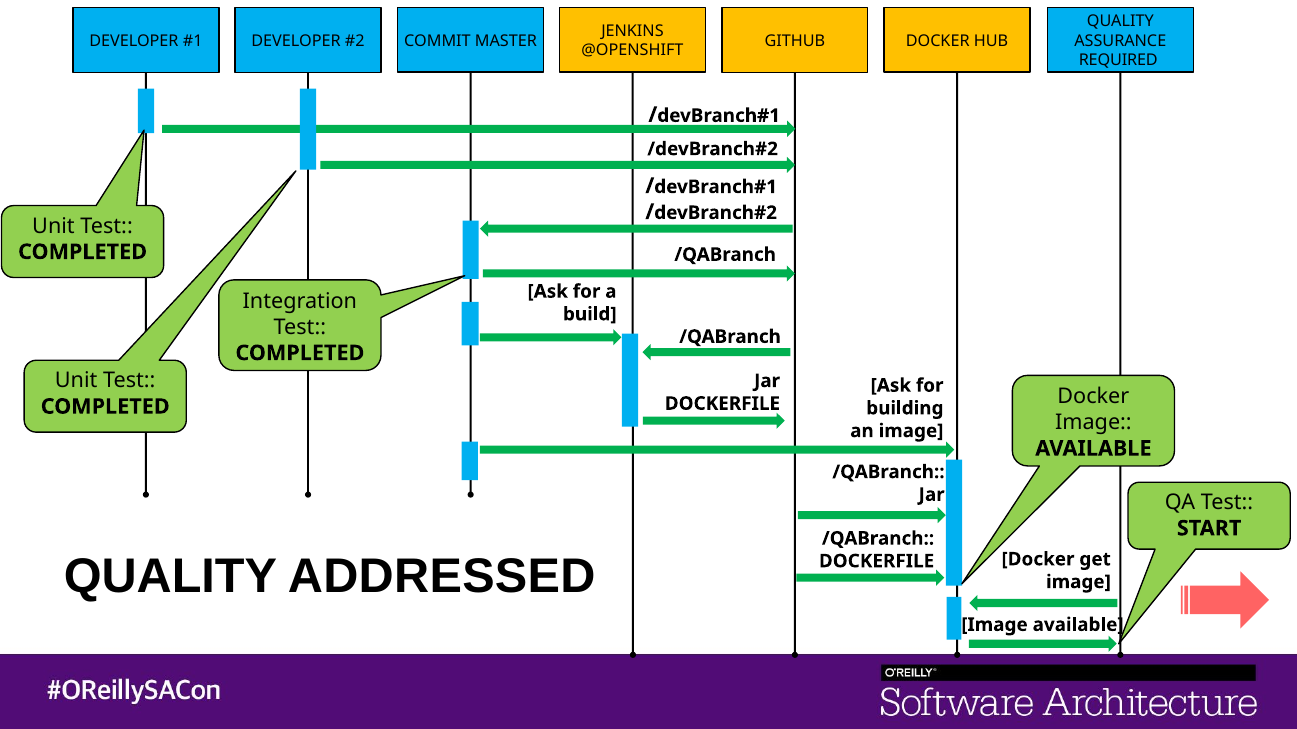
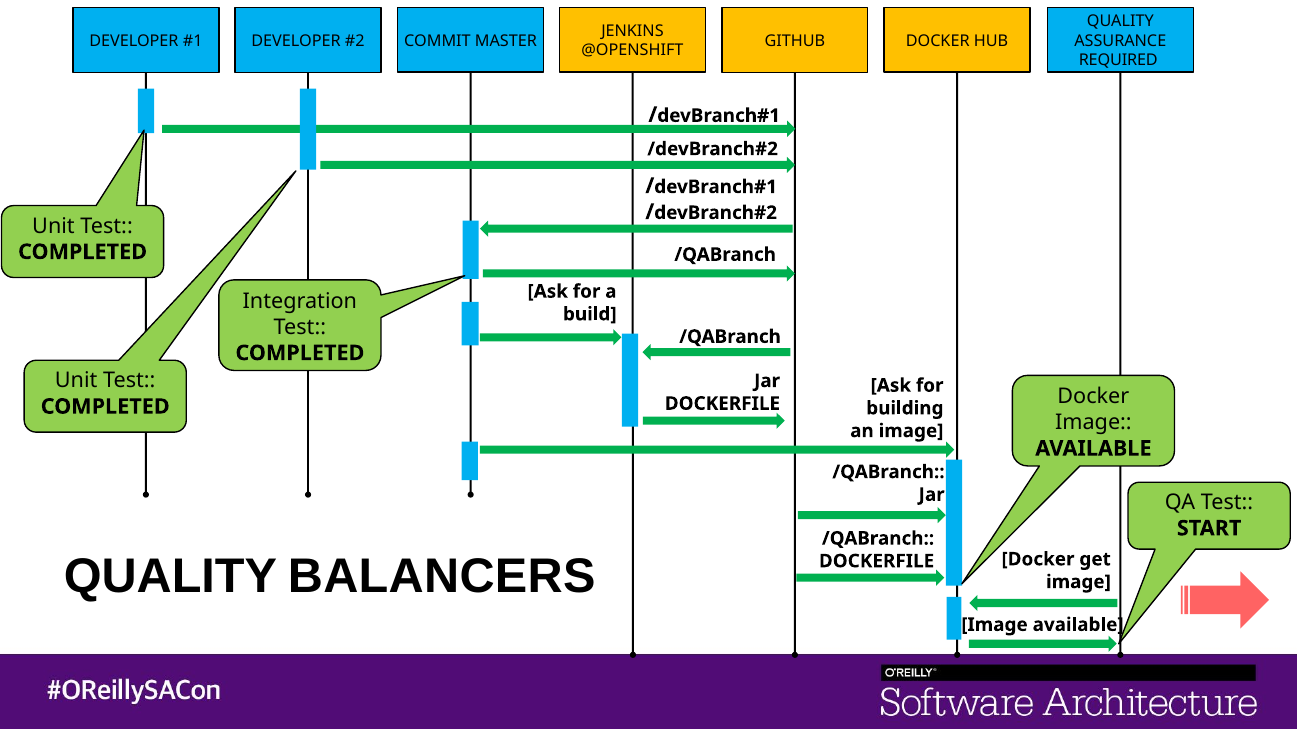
ADDRESSED: ADDRESSED -> BALANCERS (442, 577)
